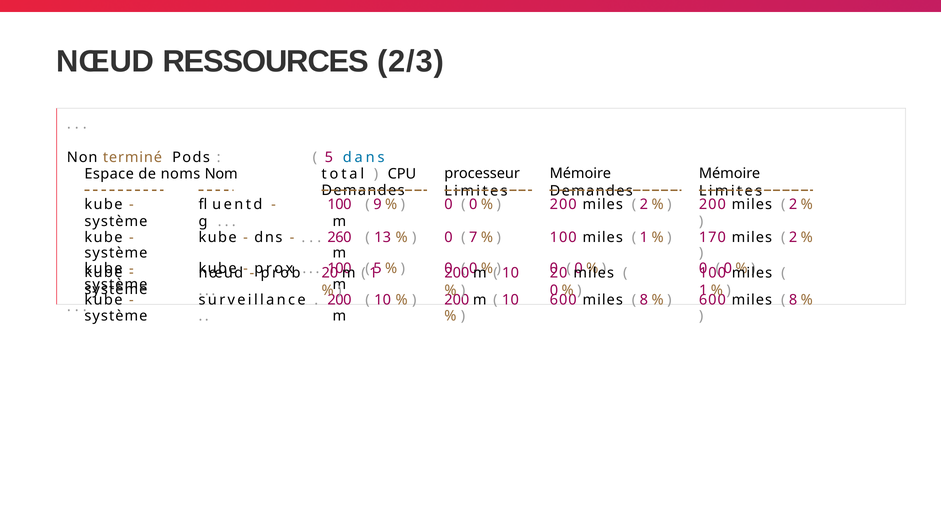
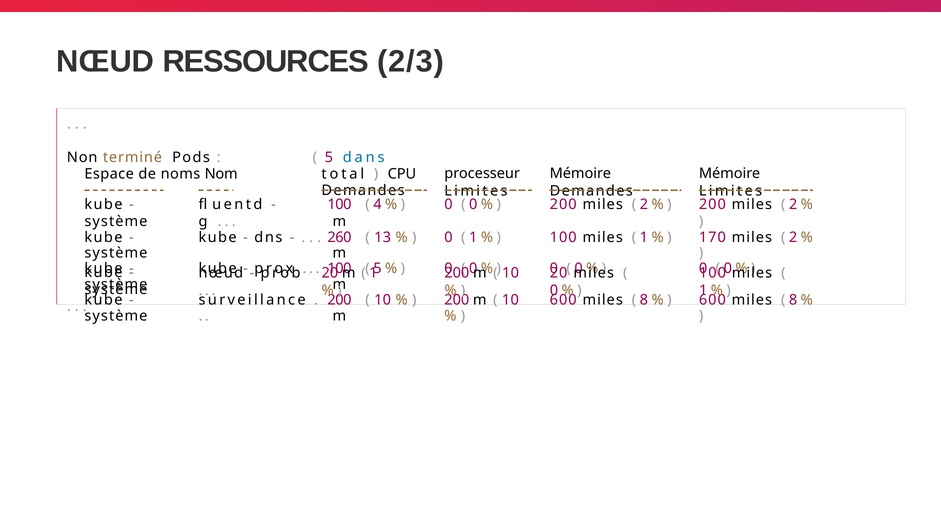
9: 9 -> 4 (377, 205)
7: 7 -> 1 (473, 237)
